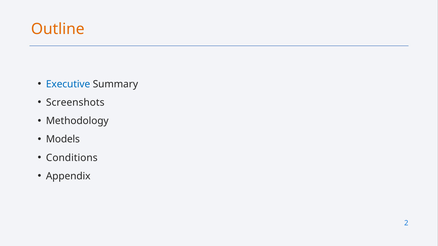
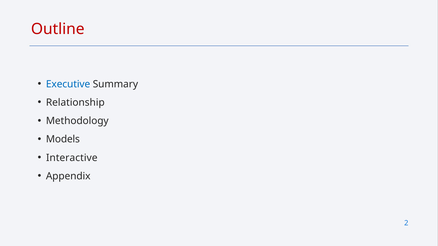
Outline colour: orange -> red (58, 29)
Screenshots: Screenshots -> Relationship (75, 103)
Conditions: Conditions -> Interactive (72, 158)
